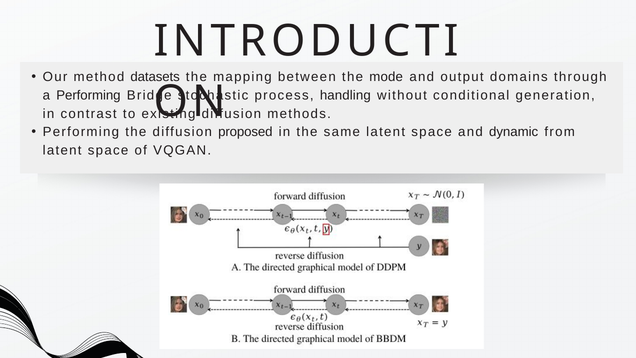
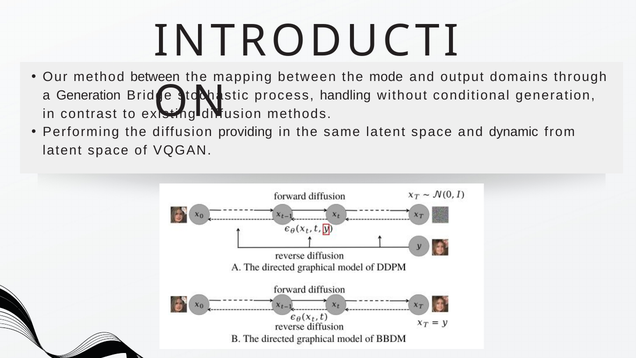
method datasets: datasets -> between (155, 77)
a Performing: Performing -> Generation (88, 95)
proposed: proposed -> providing (245, 132)
